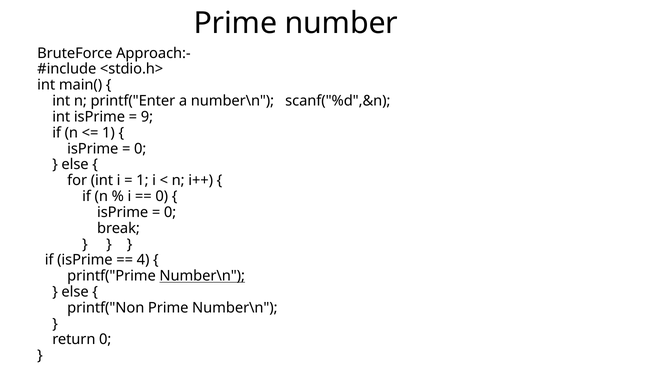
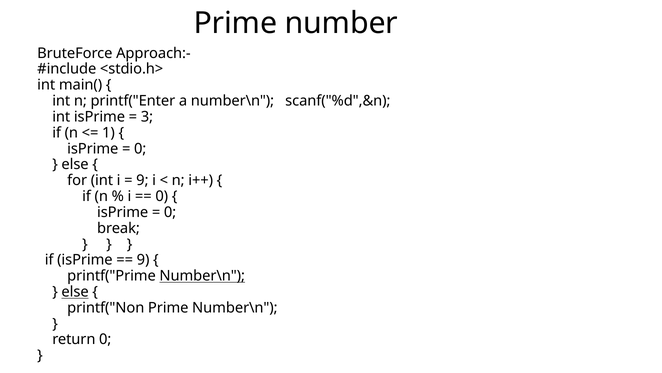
9: 9 -> 3 (147, 117)
1: 1 -> 9 (142, 180)
4: 4 -> 9 (143, 260)
else underline: none -> present (75, 291)
